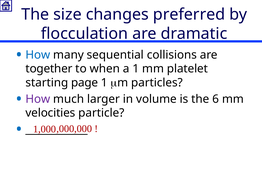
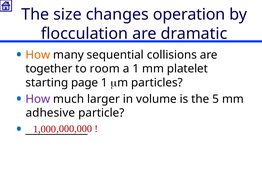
preferred: preferred -> operation (189, 14)
How colour: blue -> orange (38, 55)
when: when -> room (105, 69)
6: 6 -> 5 (216, 99)
velocities: velocities -> adhesive (50, 113)
